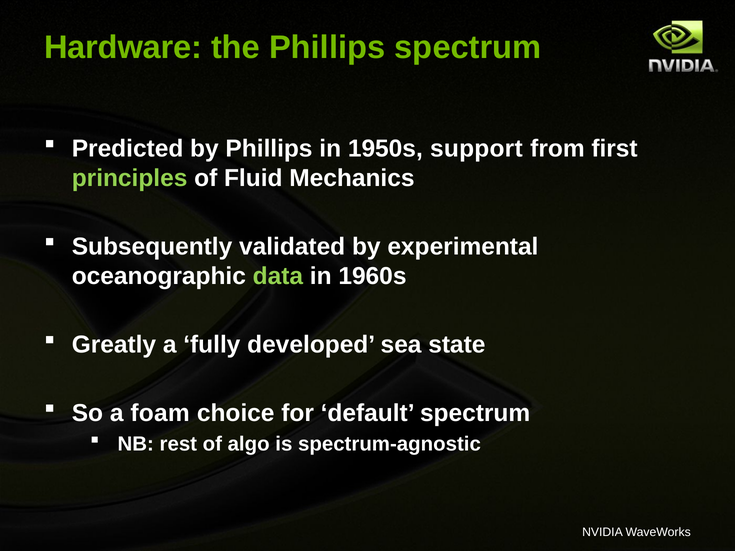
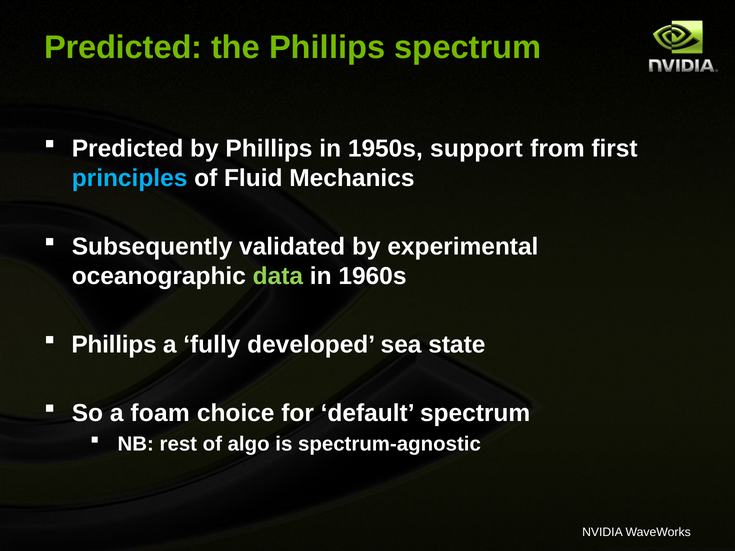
Hardware: Hardware -> Predicted (123, 48)
principles colour: light green -> light blue (130, 178)
Greatly: Greatly -> Phillips (114, 345)
